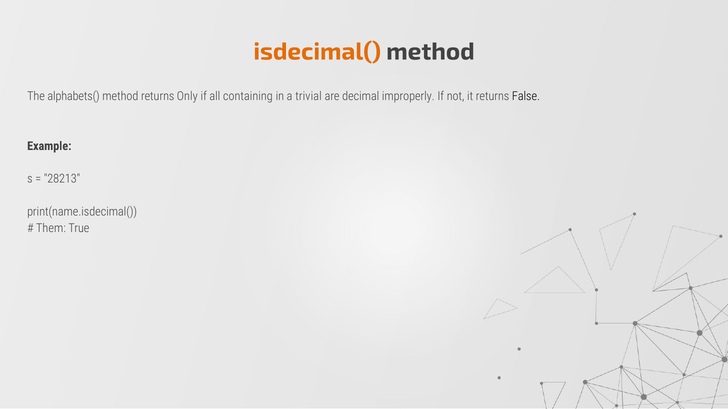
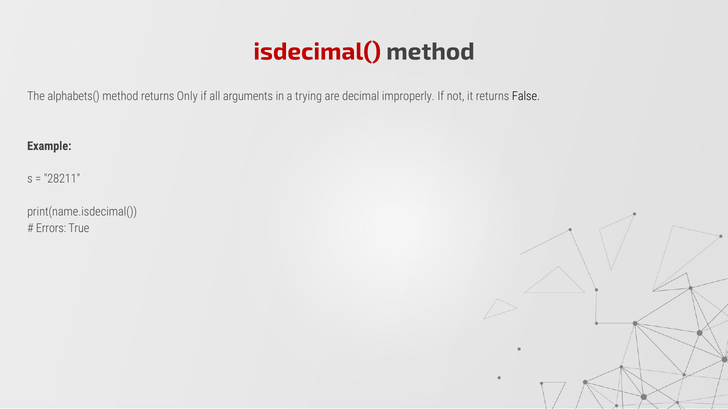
isdecimal( colour: orange -> red (317, 52)
containing: containing -> arguments (248, 97)
trivial: trivial -> trying (309, 97)
28213: 28213 -> 28211 (62, 179)
Them: Them -> Errors (51, 229)
